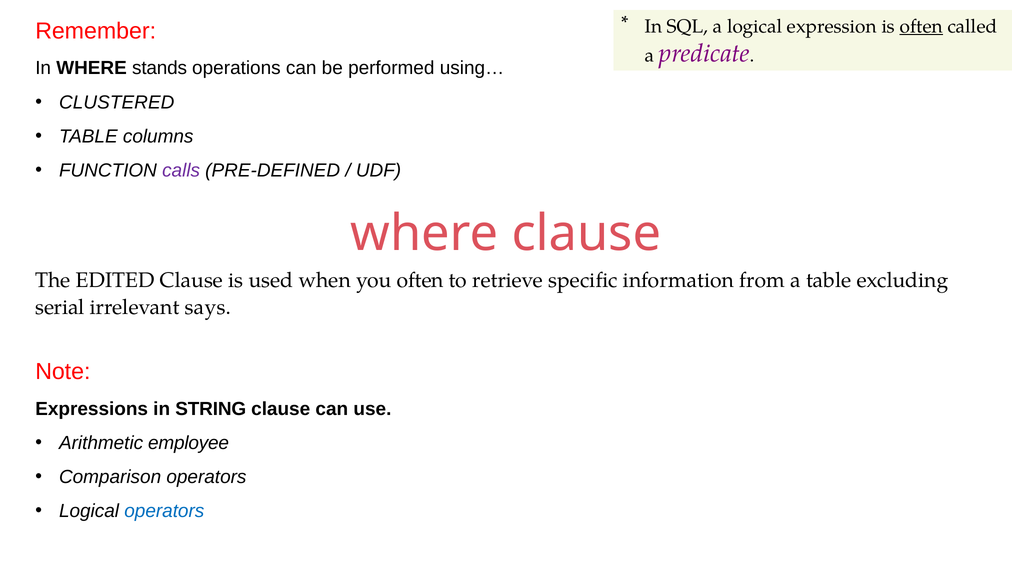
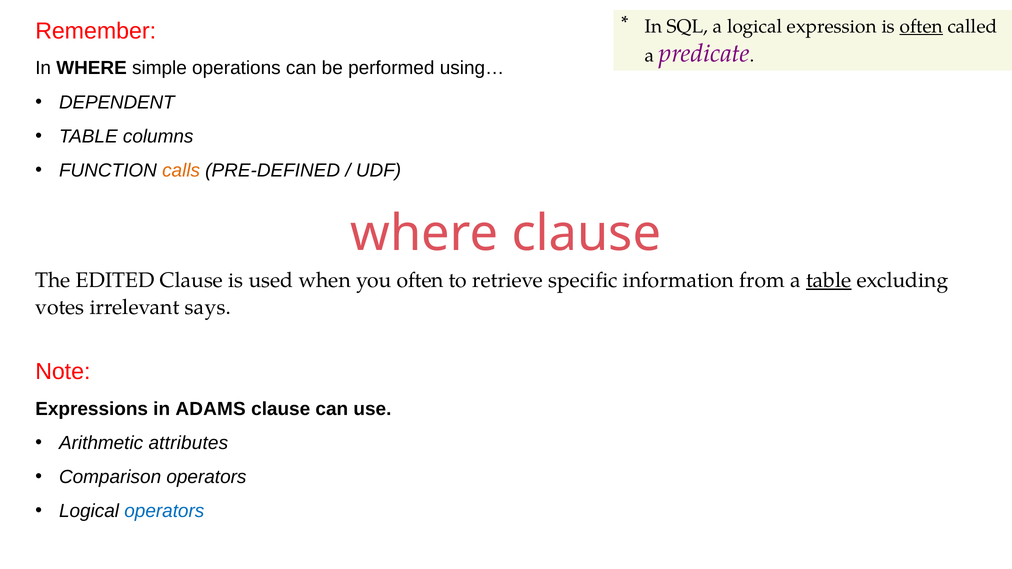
stands: stands -> simple (159, 68)
CLUSTERED: CLUSTERED -> DEPENDENT (117, 102)
calls colour: purple -> orange (181, 171)
table underline: none -> present (829, 280)
serial: serial -> votes (60, 307)
STRING: STRING -> ADAMS (211, 409)
employee: employee -> attributes (188, 443)
